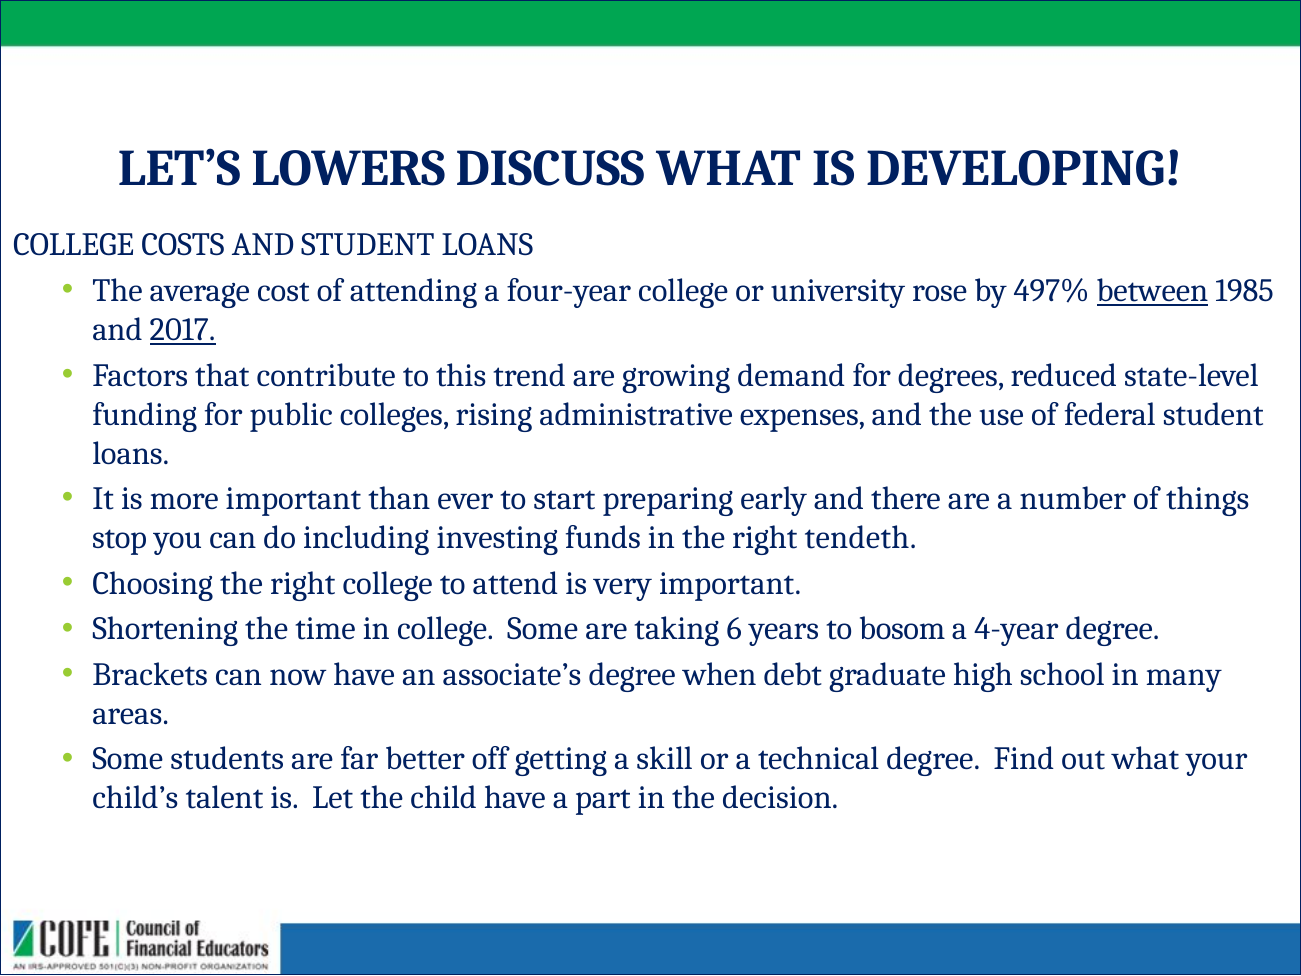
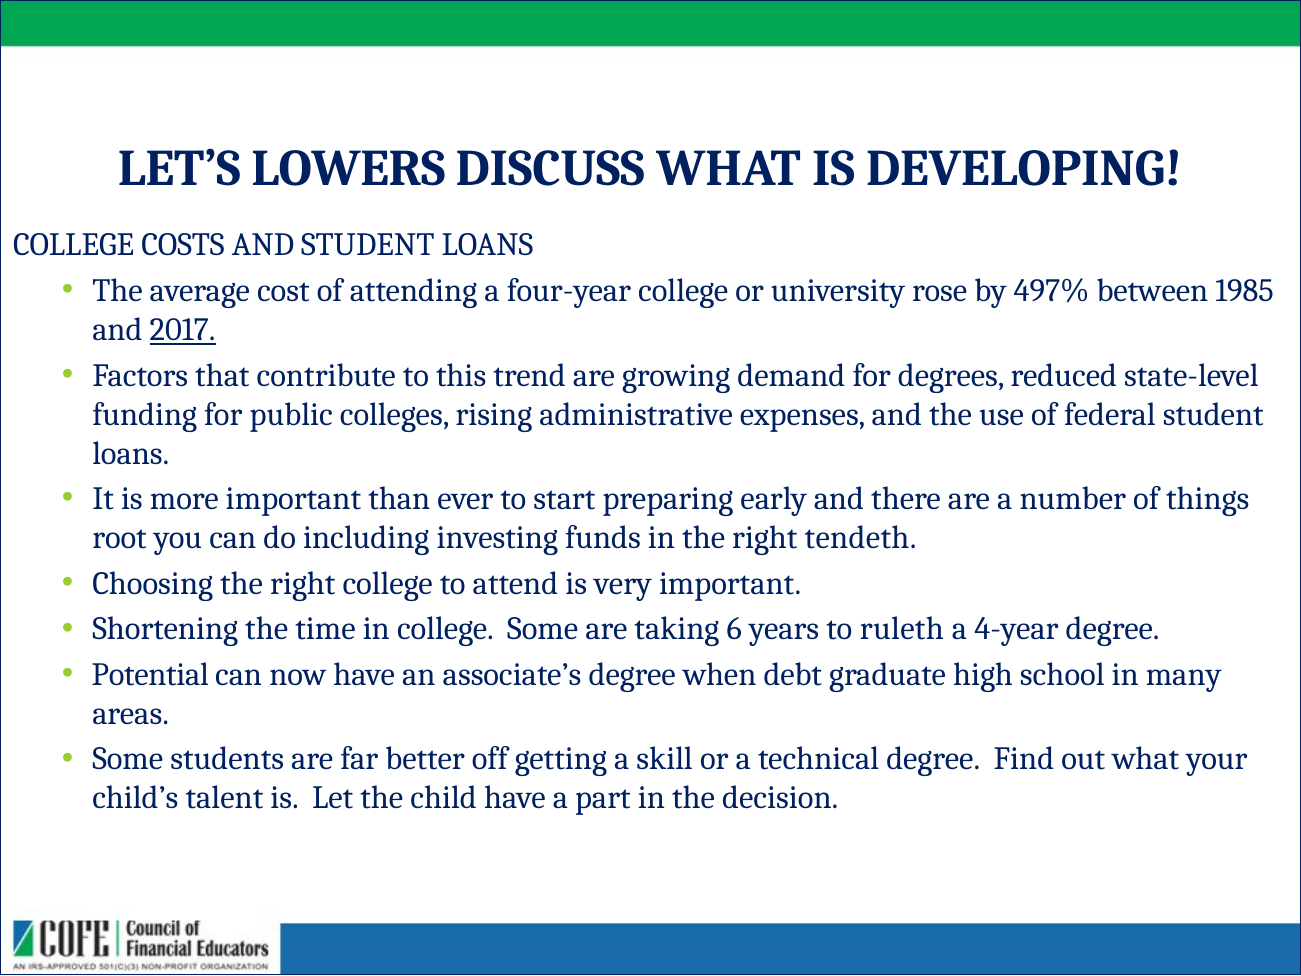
between underline: present -> none (1152, 291)
stop: stop -> root (120, 538)
bosom: bosom -> ruleth (902, 629)
Brackets: Brackets -> Potential (150, 674)
